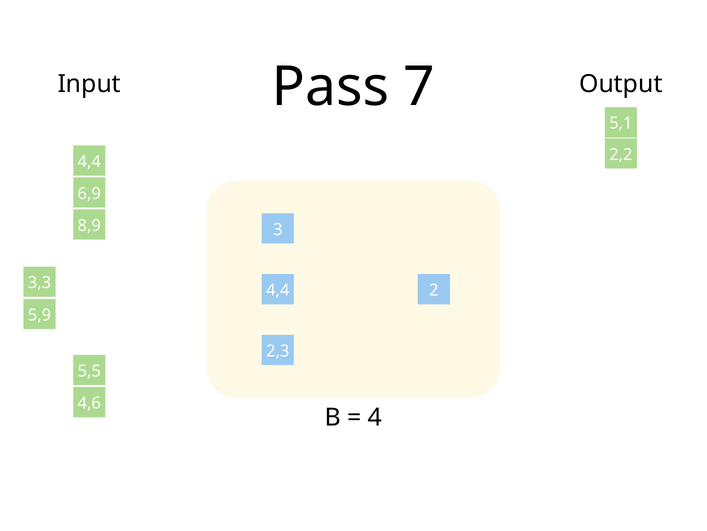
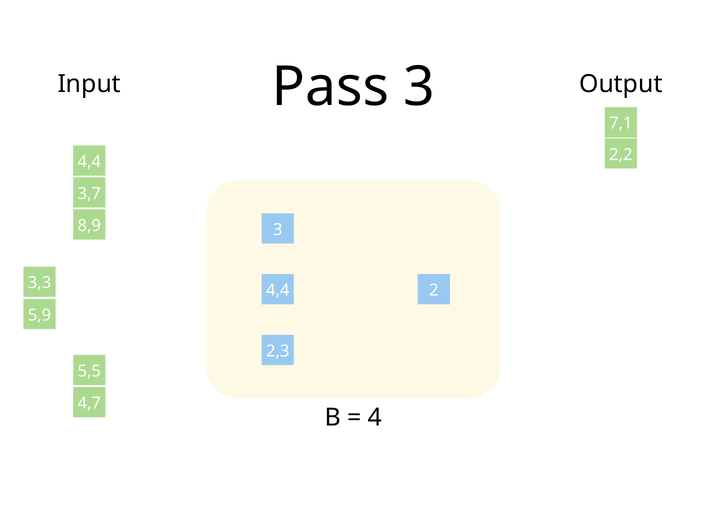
Pass 7: 7 -> 3 (419, 87)
5,1: 5,1 -> 7,1 (621, 123)
6,9: 6,9 -> 3,7 (89, 193)
4,6: 4,6 -> 4,7 (89, 403)
